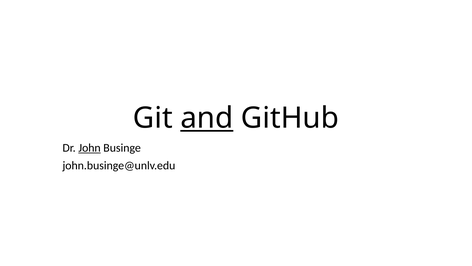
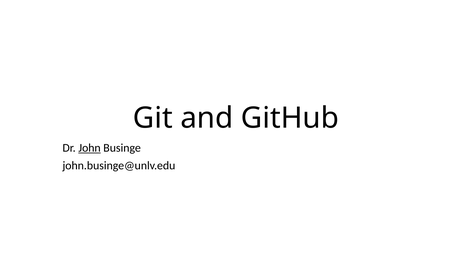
and underline: present -> none (207, 118)
